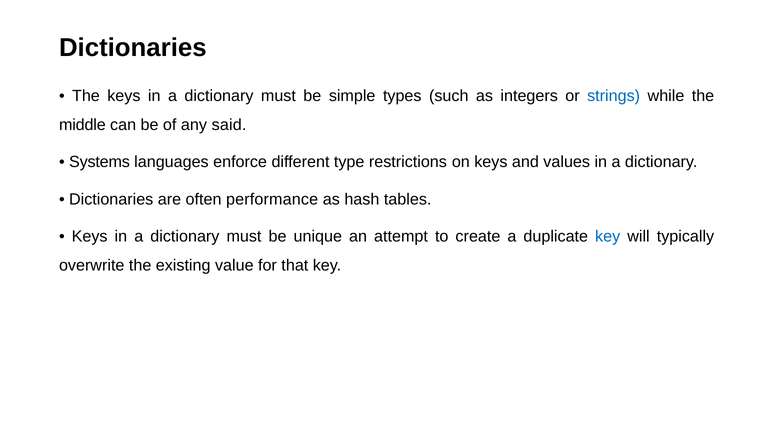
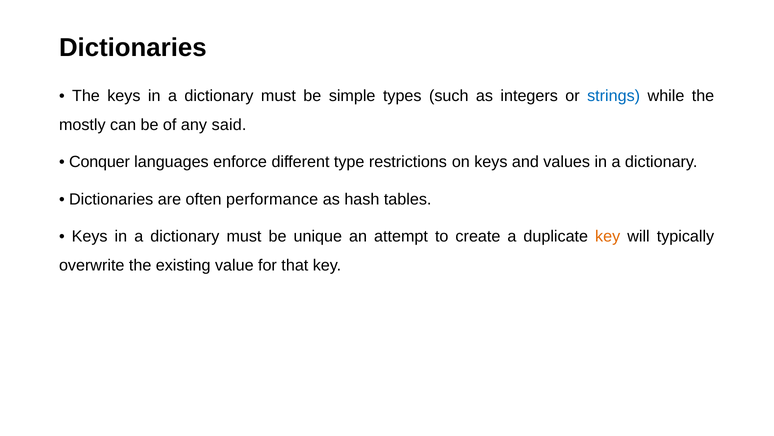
middle: middle -> mostly (82, 125)
Systems: Systems -> Conquer (99, 162)
key colour: blue -> orange (608, 236)
